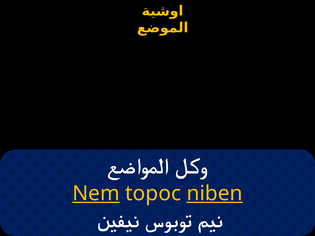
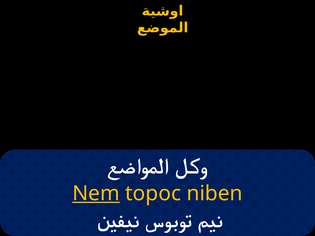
niben underline: present -> none (215, 194)
